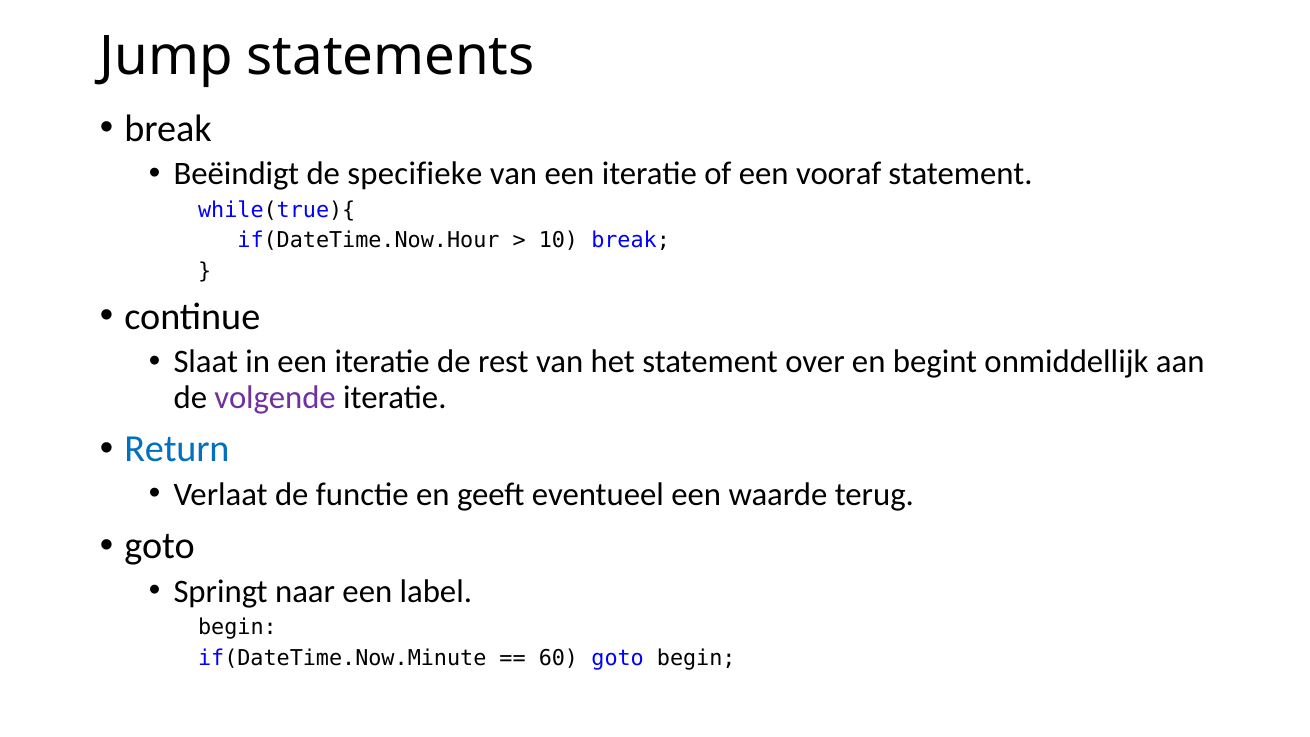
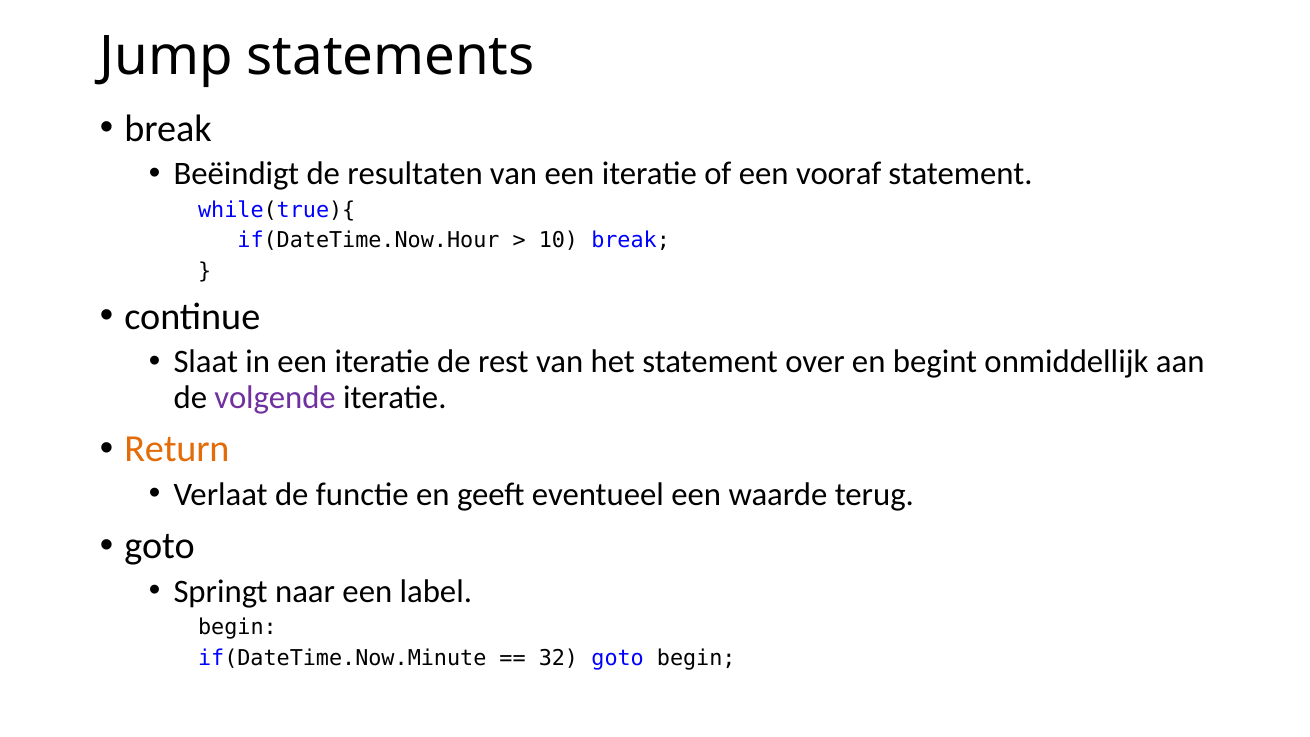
specifieke: specifieke -> resultaten (415, 174)
Return colour: blue -> orange (177, 449)
60: 60 -> 32 (558, 658)
